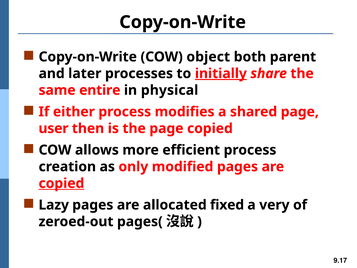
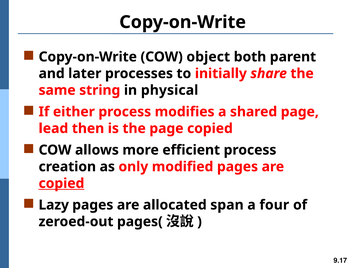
initially underline: present -> none (221, 73)
entire: entire -> string (100, 90)
user: user -> lead (53, 128)
fixed: fixed -> span (227, 205)
very: very -> four (274, 205)
